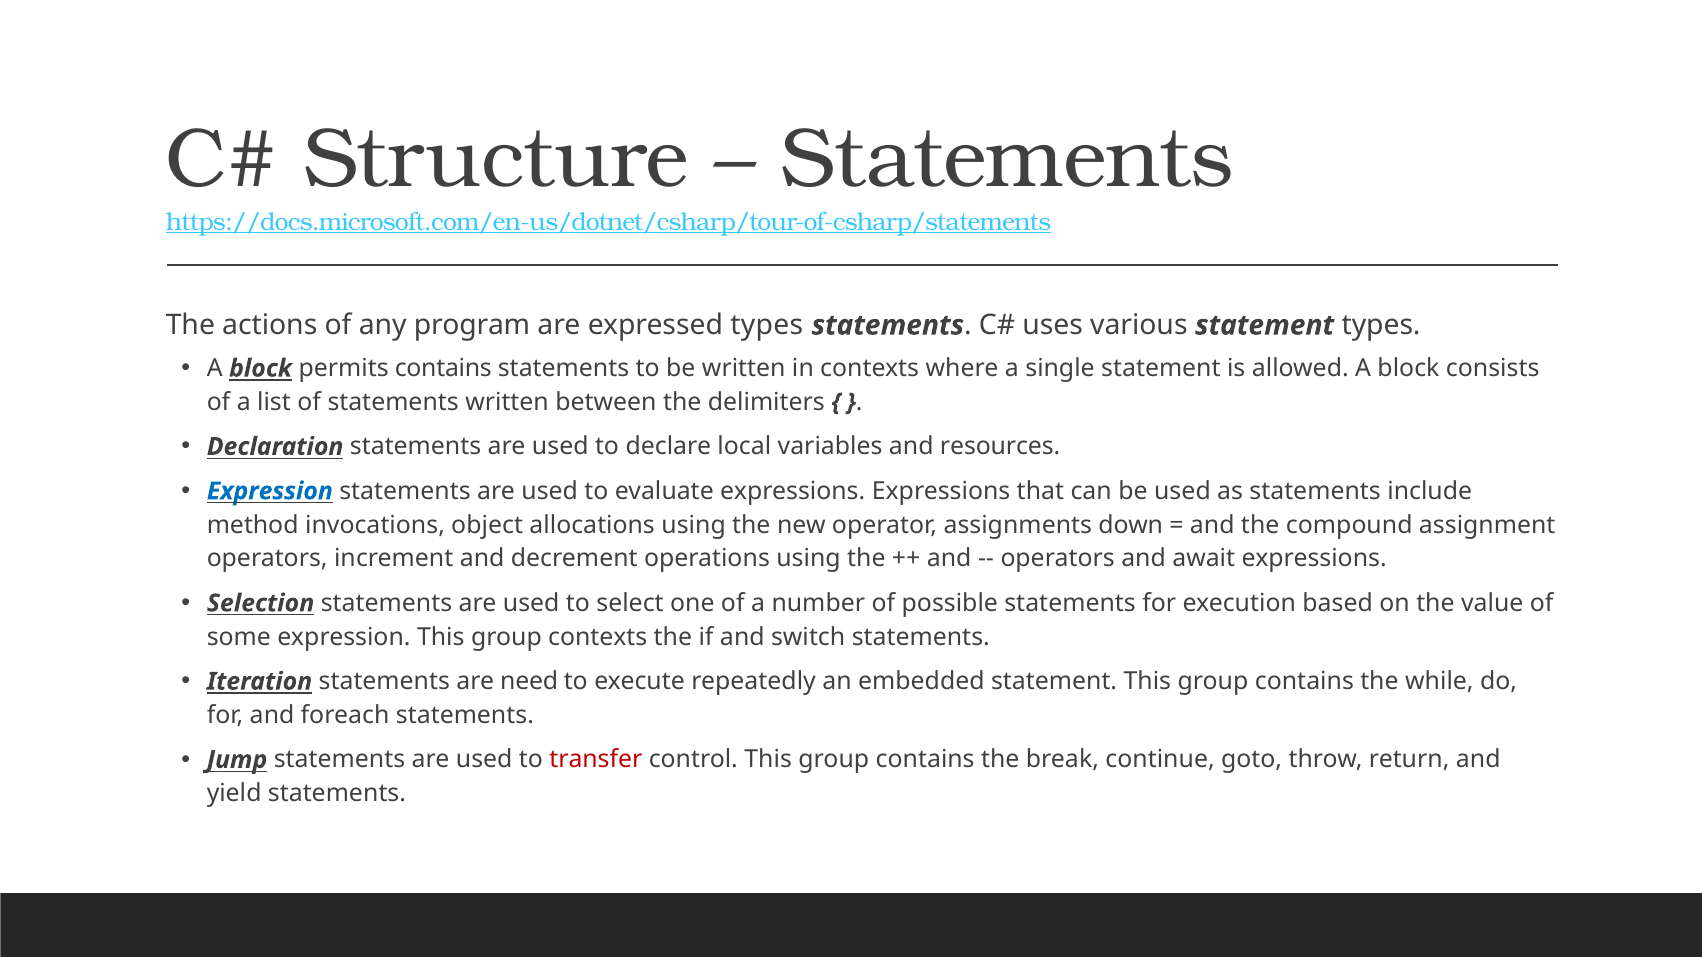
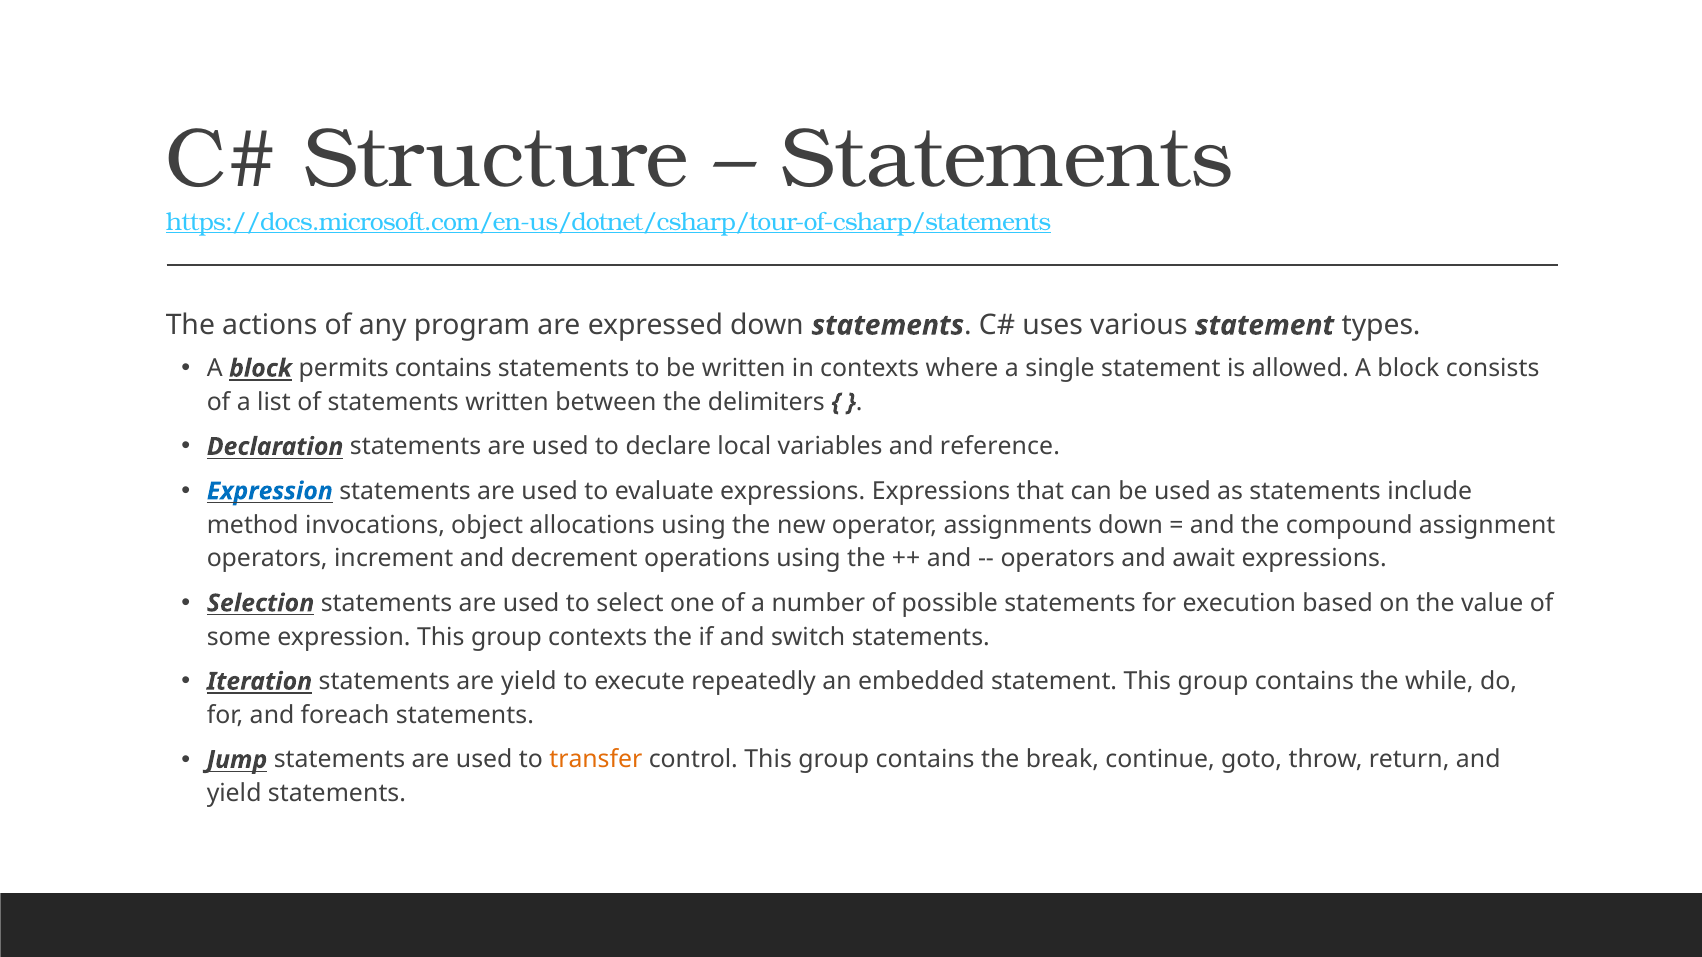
expressed types: types -> down (767, 325)
resources: resources -> reference (1000, 447)
are need: need -> yield (529, 682)
transfer colour: red -> orange (596, 760)
